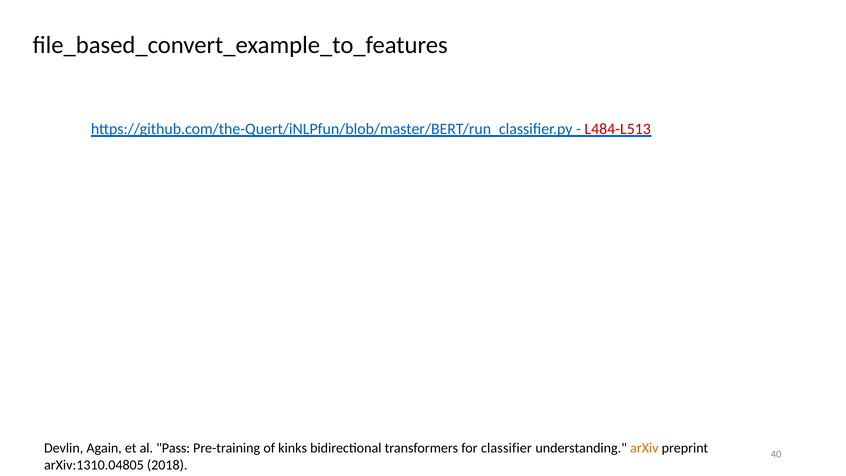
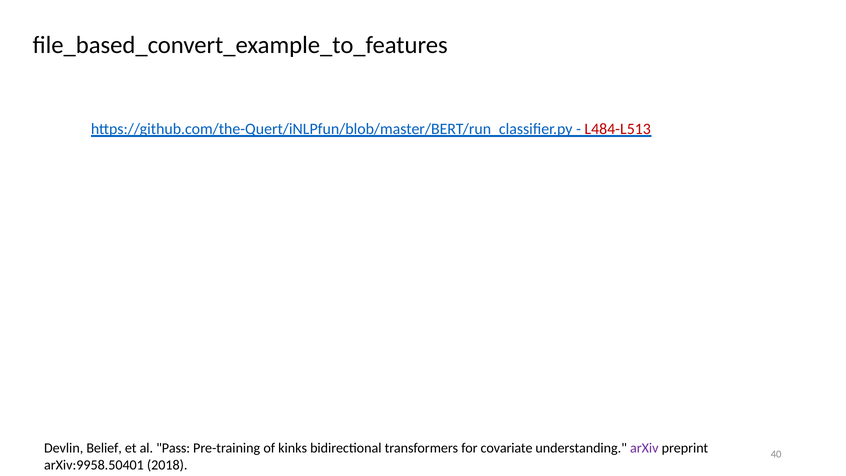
Again: Again -> Belief (104, 448)
classifier: classifier -> covariate (507, 448)
arXiv colour: orange -> purple (644, 448)
arXiv:1310.04805: arXiv:1310.04805 -> arXiv:9958.50401 (94, 465)
